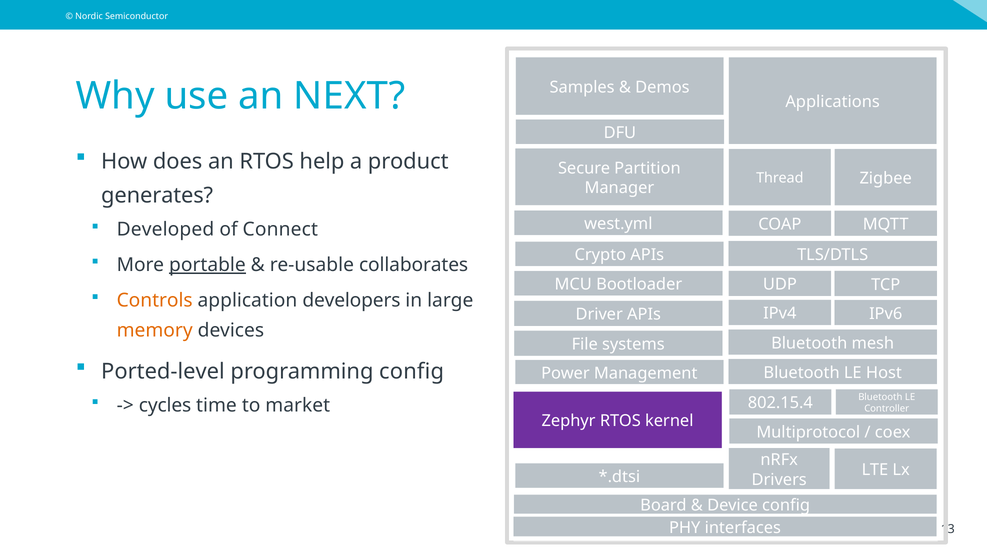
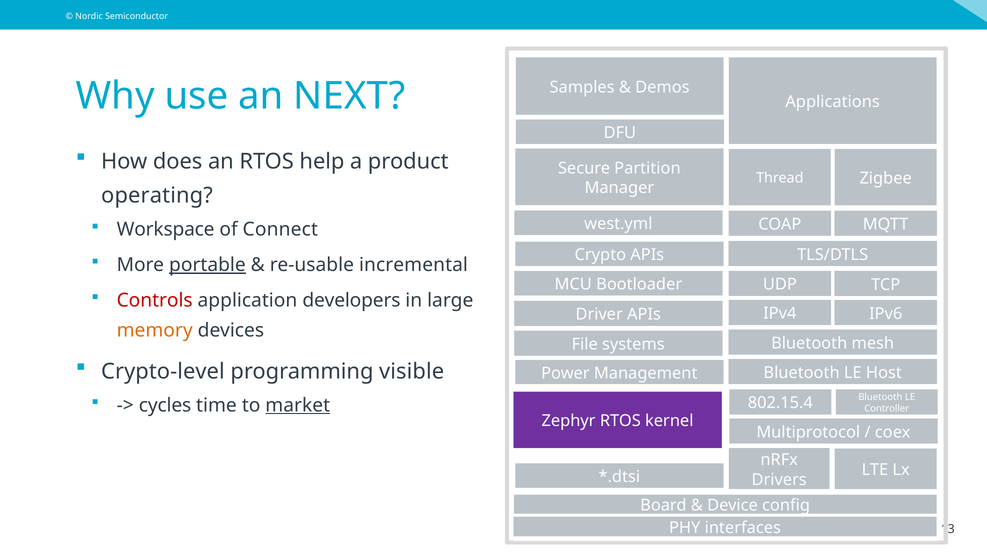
generates: generates -> operating (157, 196)
Developed: Developed -> Workspace (166, 230)
collaborates: collaborates -> incremental (413, 265)
Controls colour: orange -> red (155, 301)
Ported-level: Ported-level -> Crypto-level (163, 371)
programming config: config -> visible (412, 371)
market underline: none -> present (298, 406)
